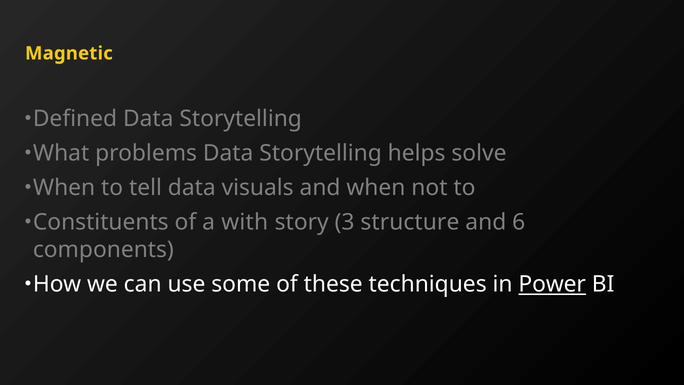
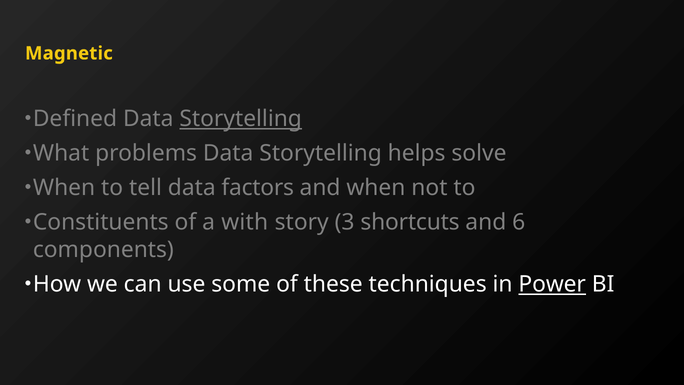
Storytelling underline: none -> present (241, 119)
visuals: visuals -> factors (258, 188)
structure: structure -> shortcuts (410, 222)
